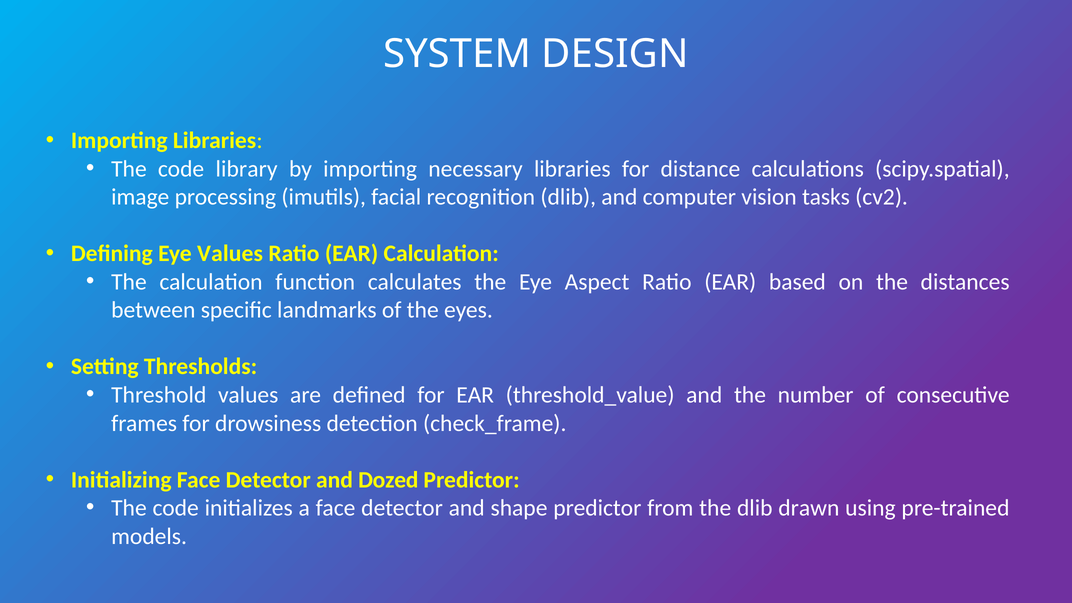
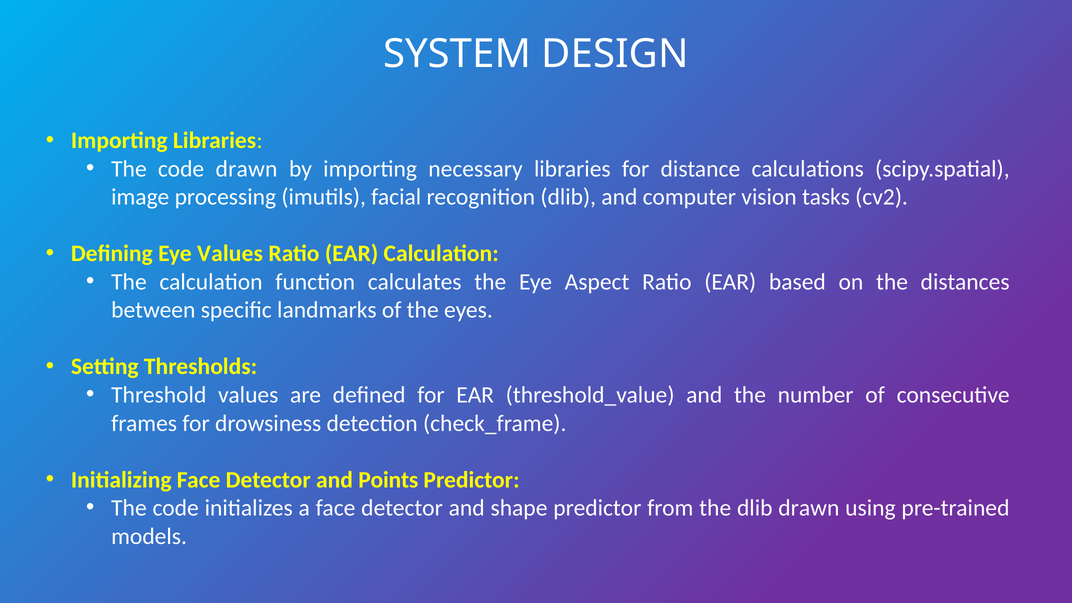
code library: library -> drawn (247, 169)
Dozed: Dozed -> Points (388, 480)
